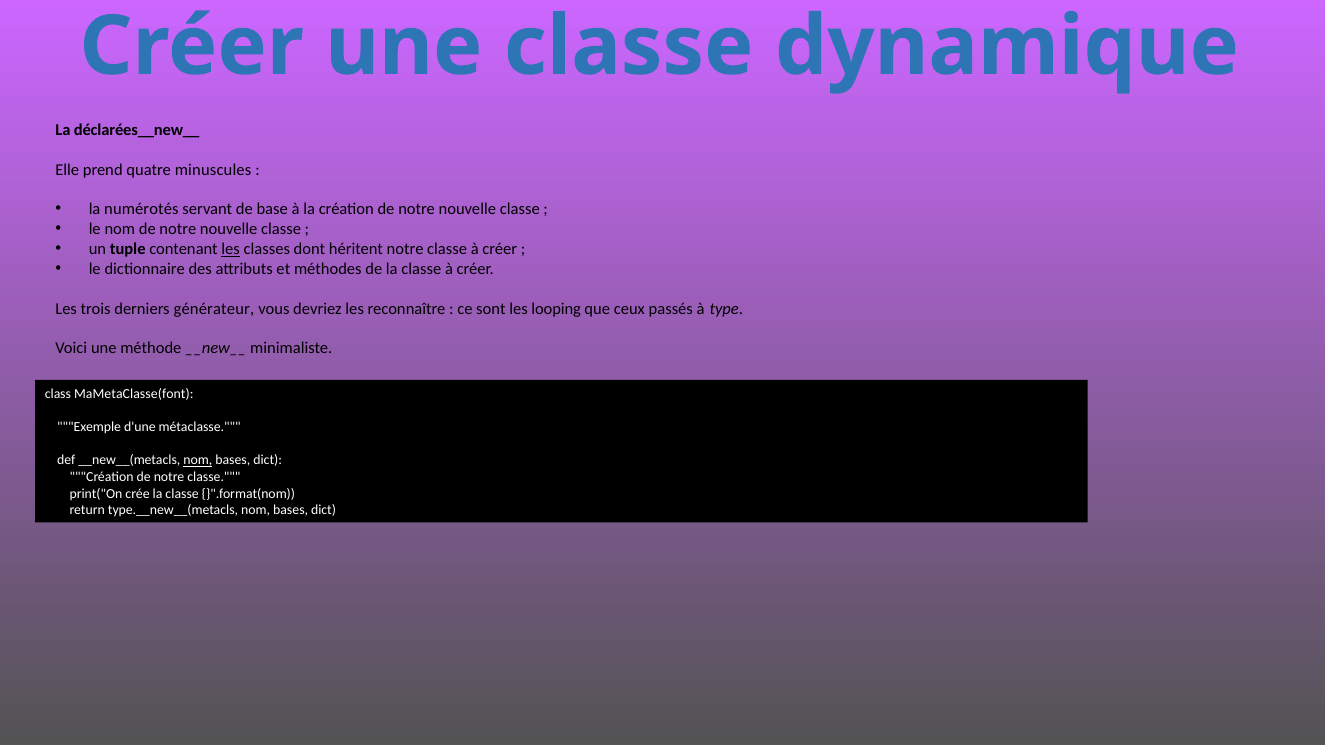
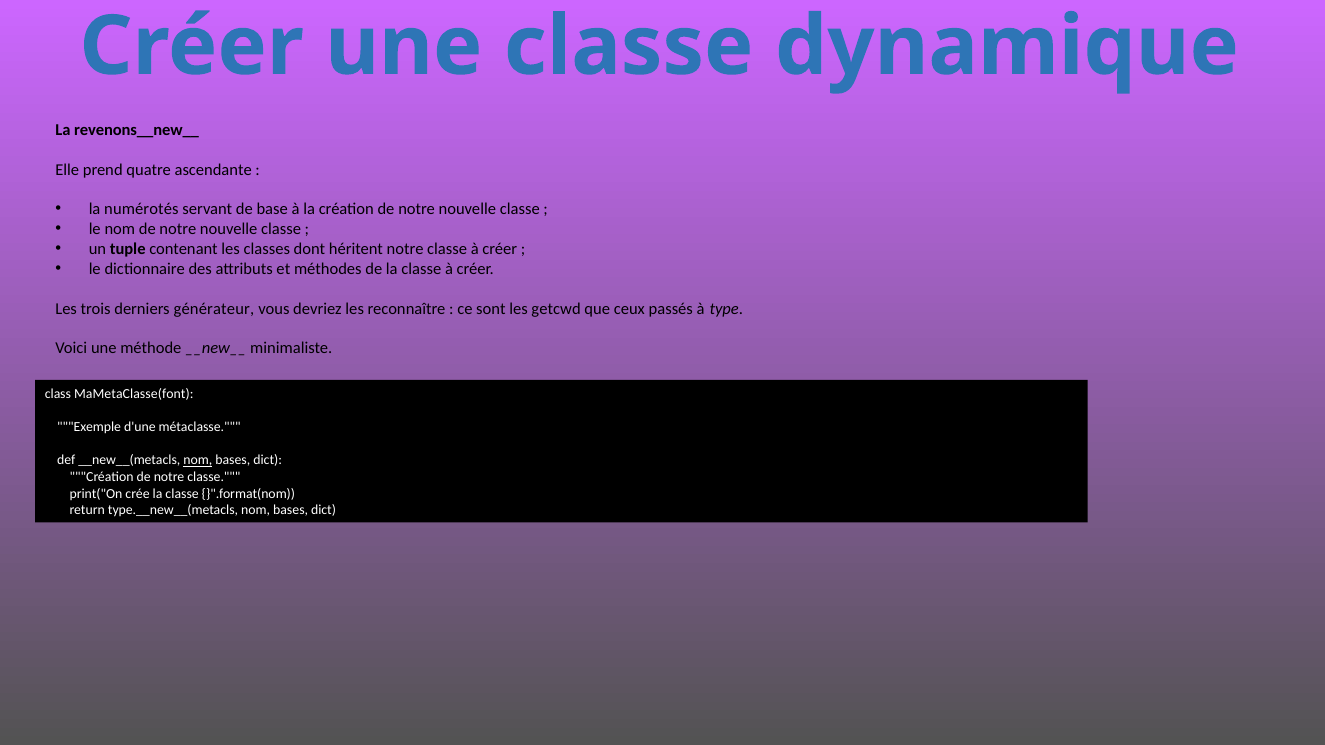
déclarées__new__: déclarées__new__ -> revenons__new__ (137, 130)
minuscules: minuscules -> ascendante (213, 170)
les underline: present -> none (231, 249)
looping: looping -> getcwd (556, 309)
